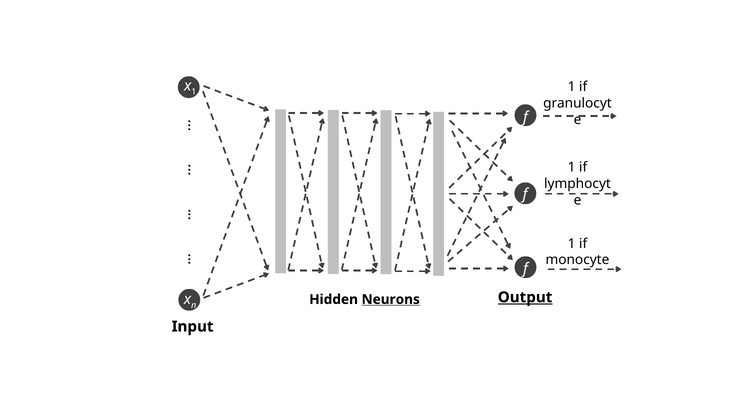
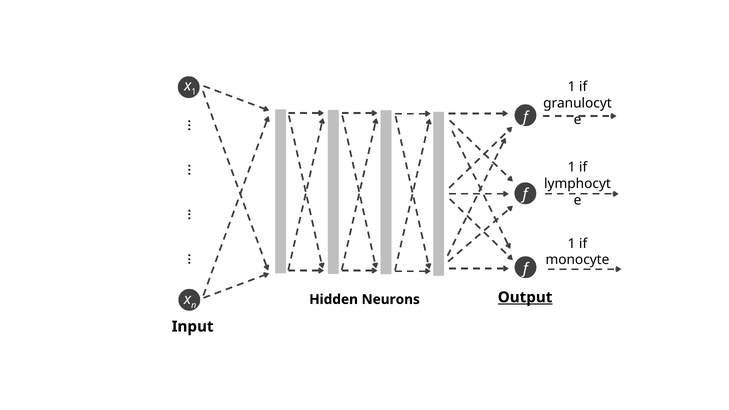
Neurons underline: present -> none (391, 299)
